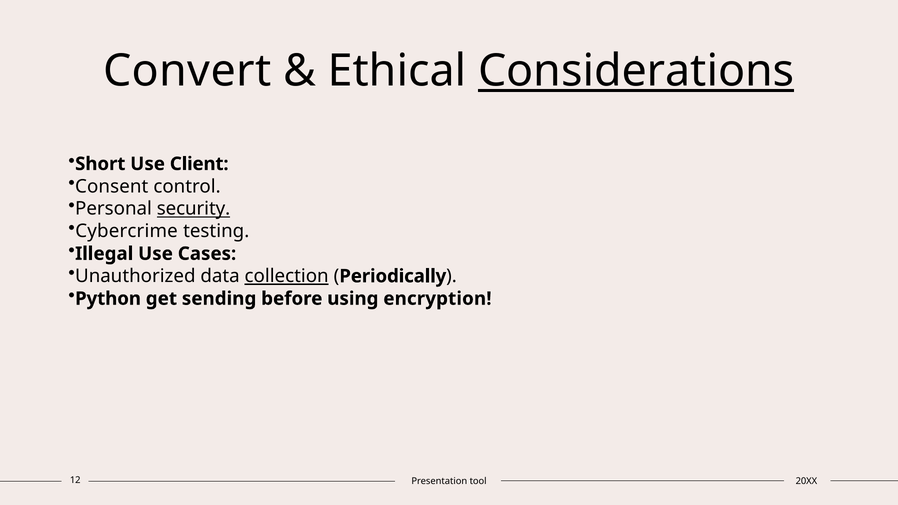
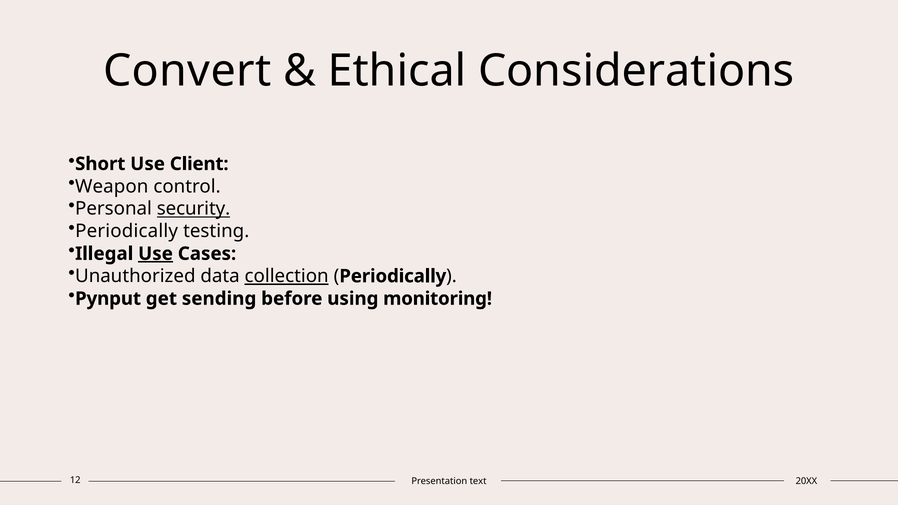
Considerations underline: present -> none (636, 71)
Consent: Consent -> Weapon (112, 186)
Cybercrime: Cybercrime -> Periodically (127, 231)
Use underline: none -> present (155, 254)
Python: Python -> Pynput (108, 299)
encryption: encryption -> monitoring (438, 299)
tool: tool -> text (478, 481)
